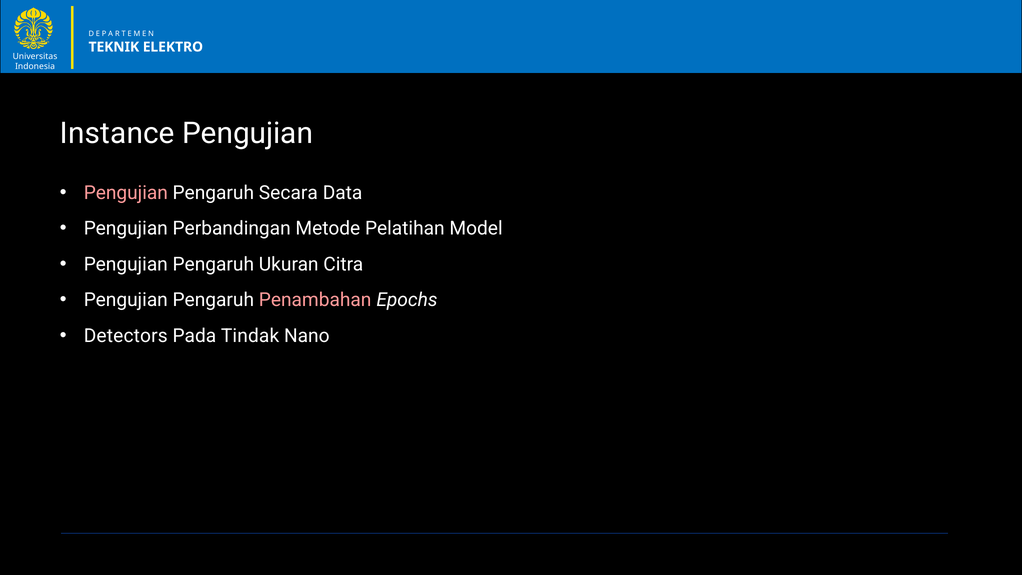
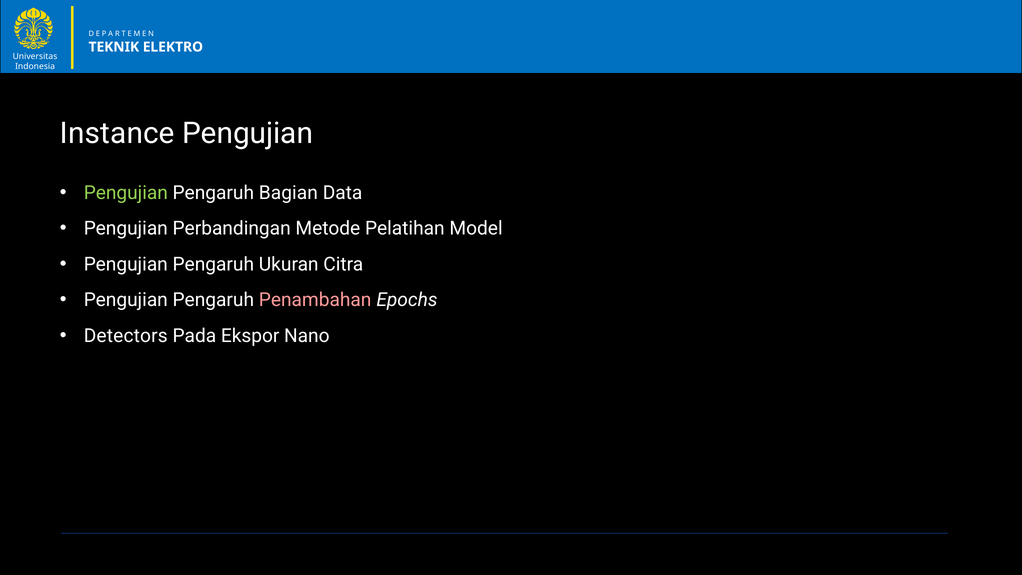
Pengujian colour: pink -> light green (126, 193)
Secara: Secara -> Bagian (288, 193)
Tindak: Tindak -> Ekspor (250, 336)
